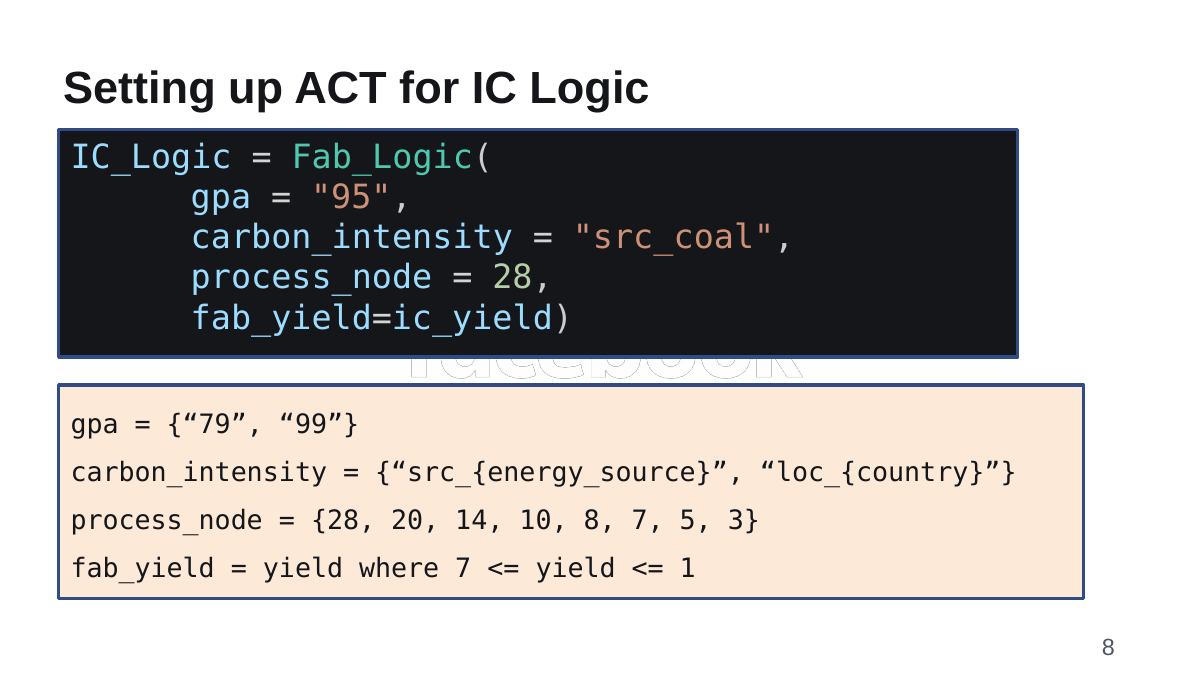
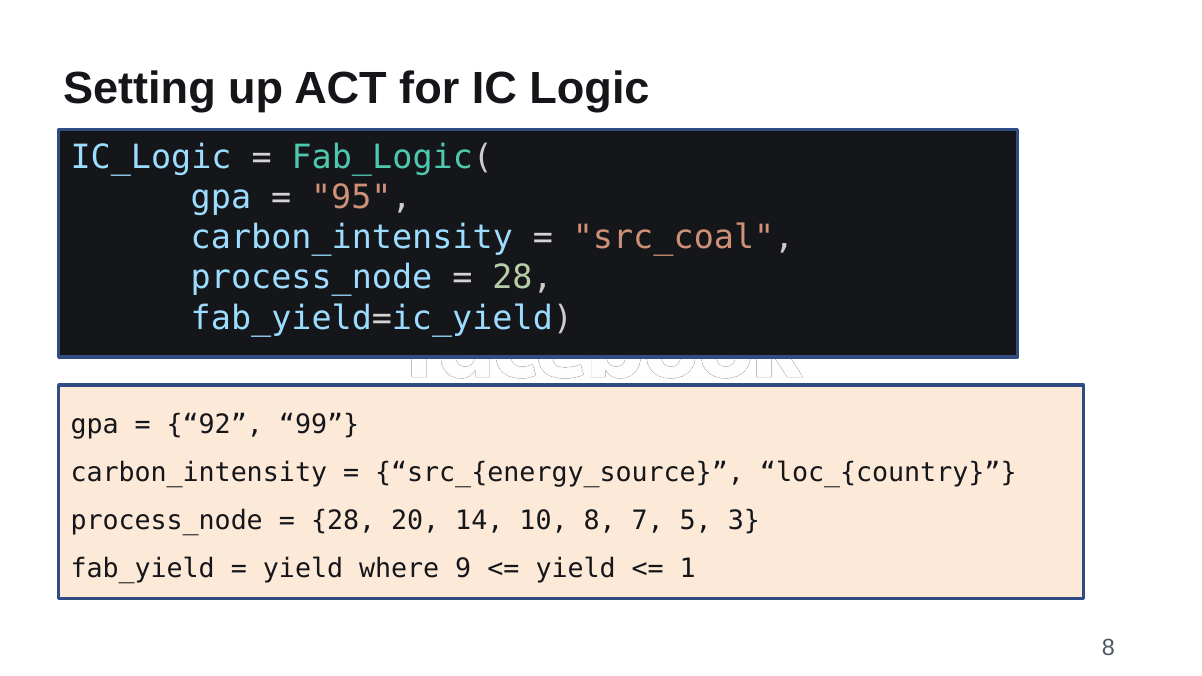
79: 79 -> 92 (215, 425)
where 7: 7 -> 9 (463, 569)
